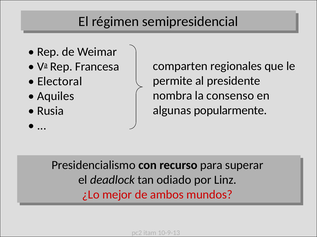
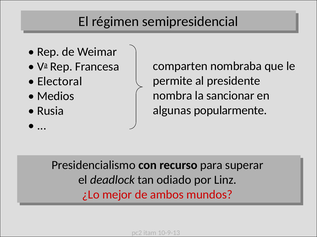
regionales: regionales -> nombraba (236, 66)
consenso: consenso -> sancionar (230, 96)
Aquiles: Aquiles -> Medios (56, 96)
